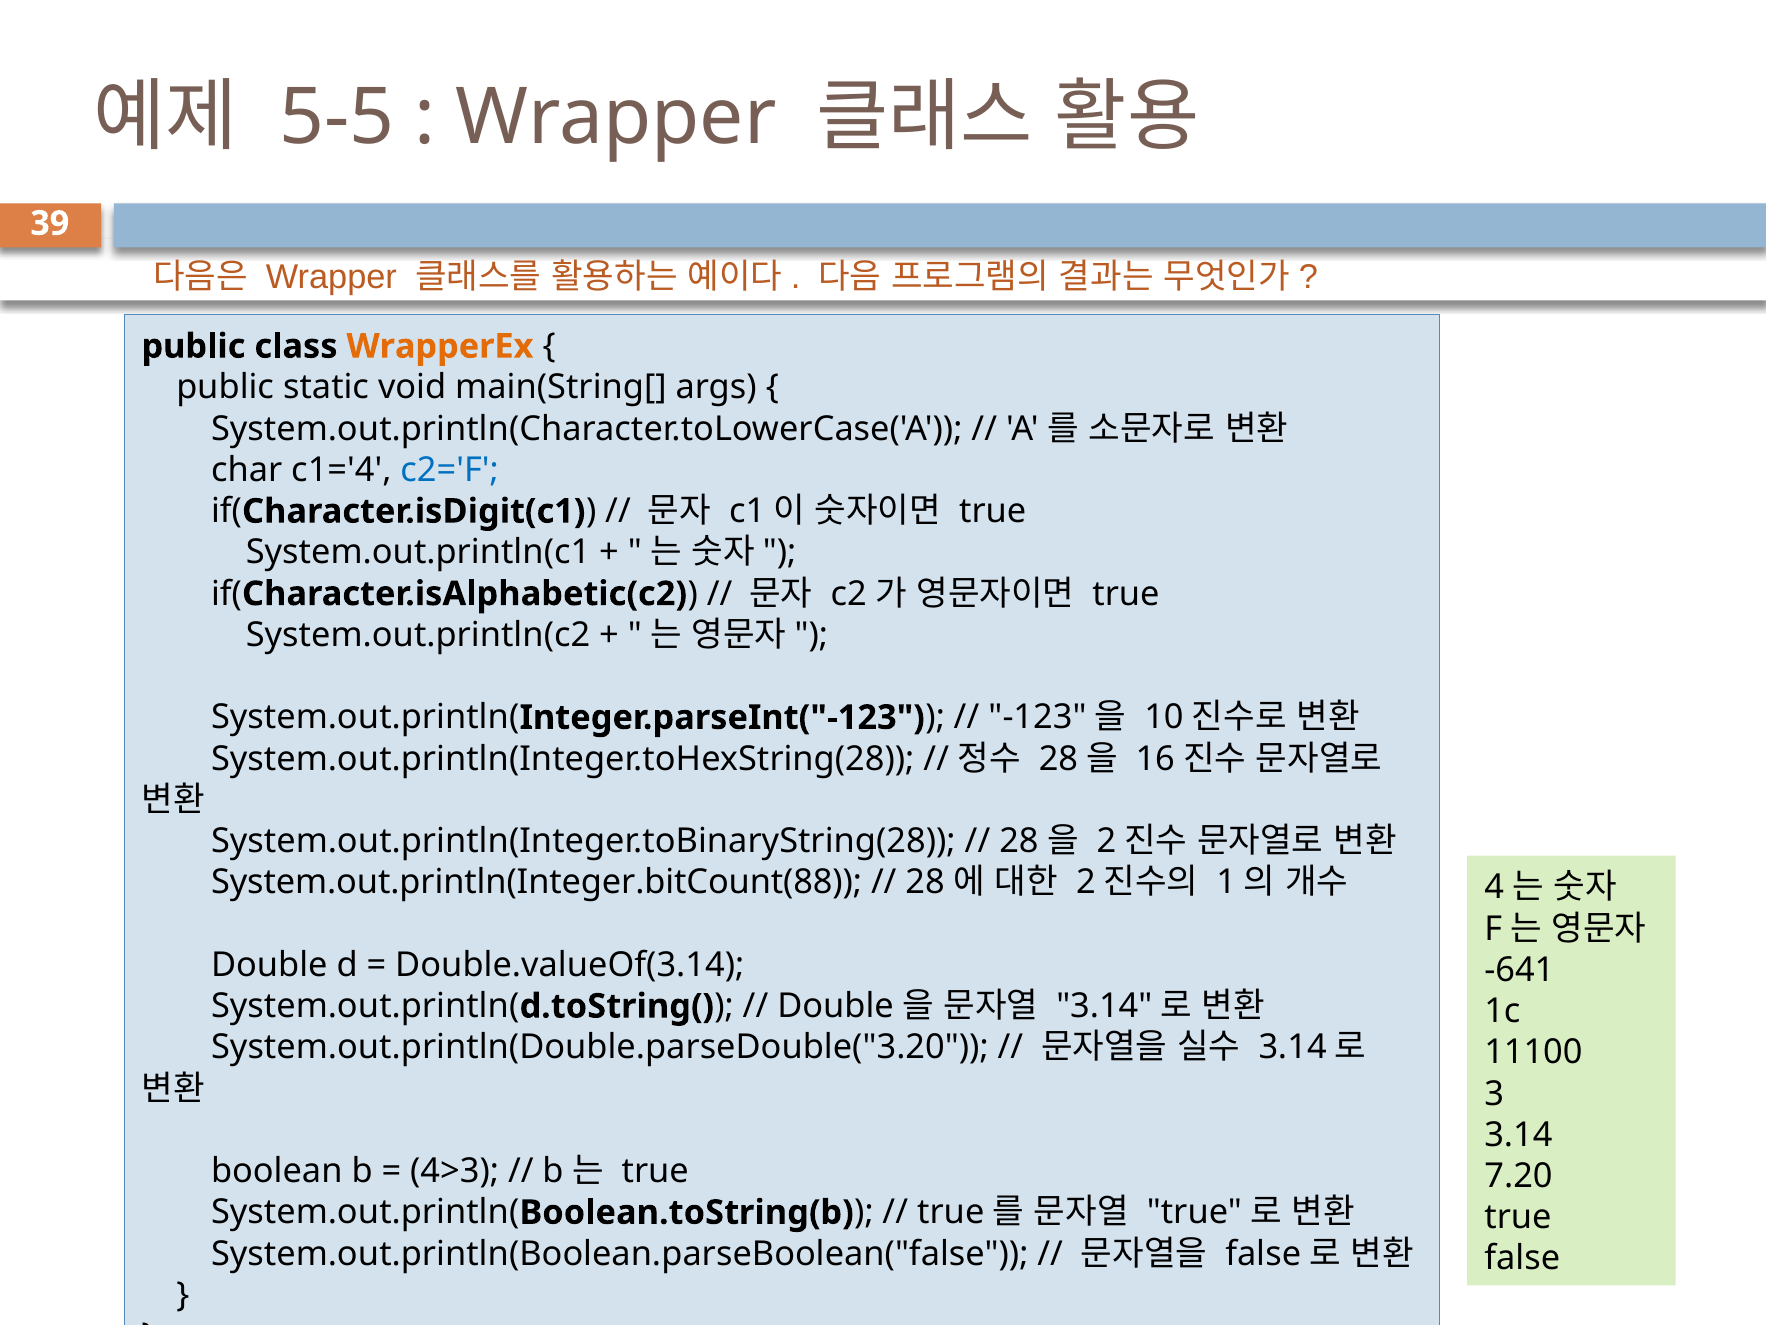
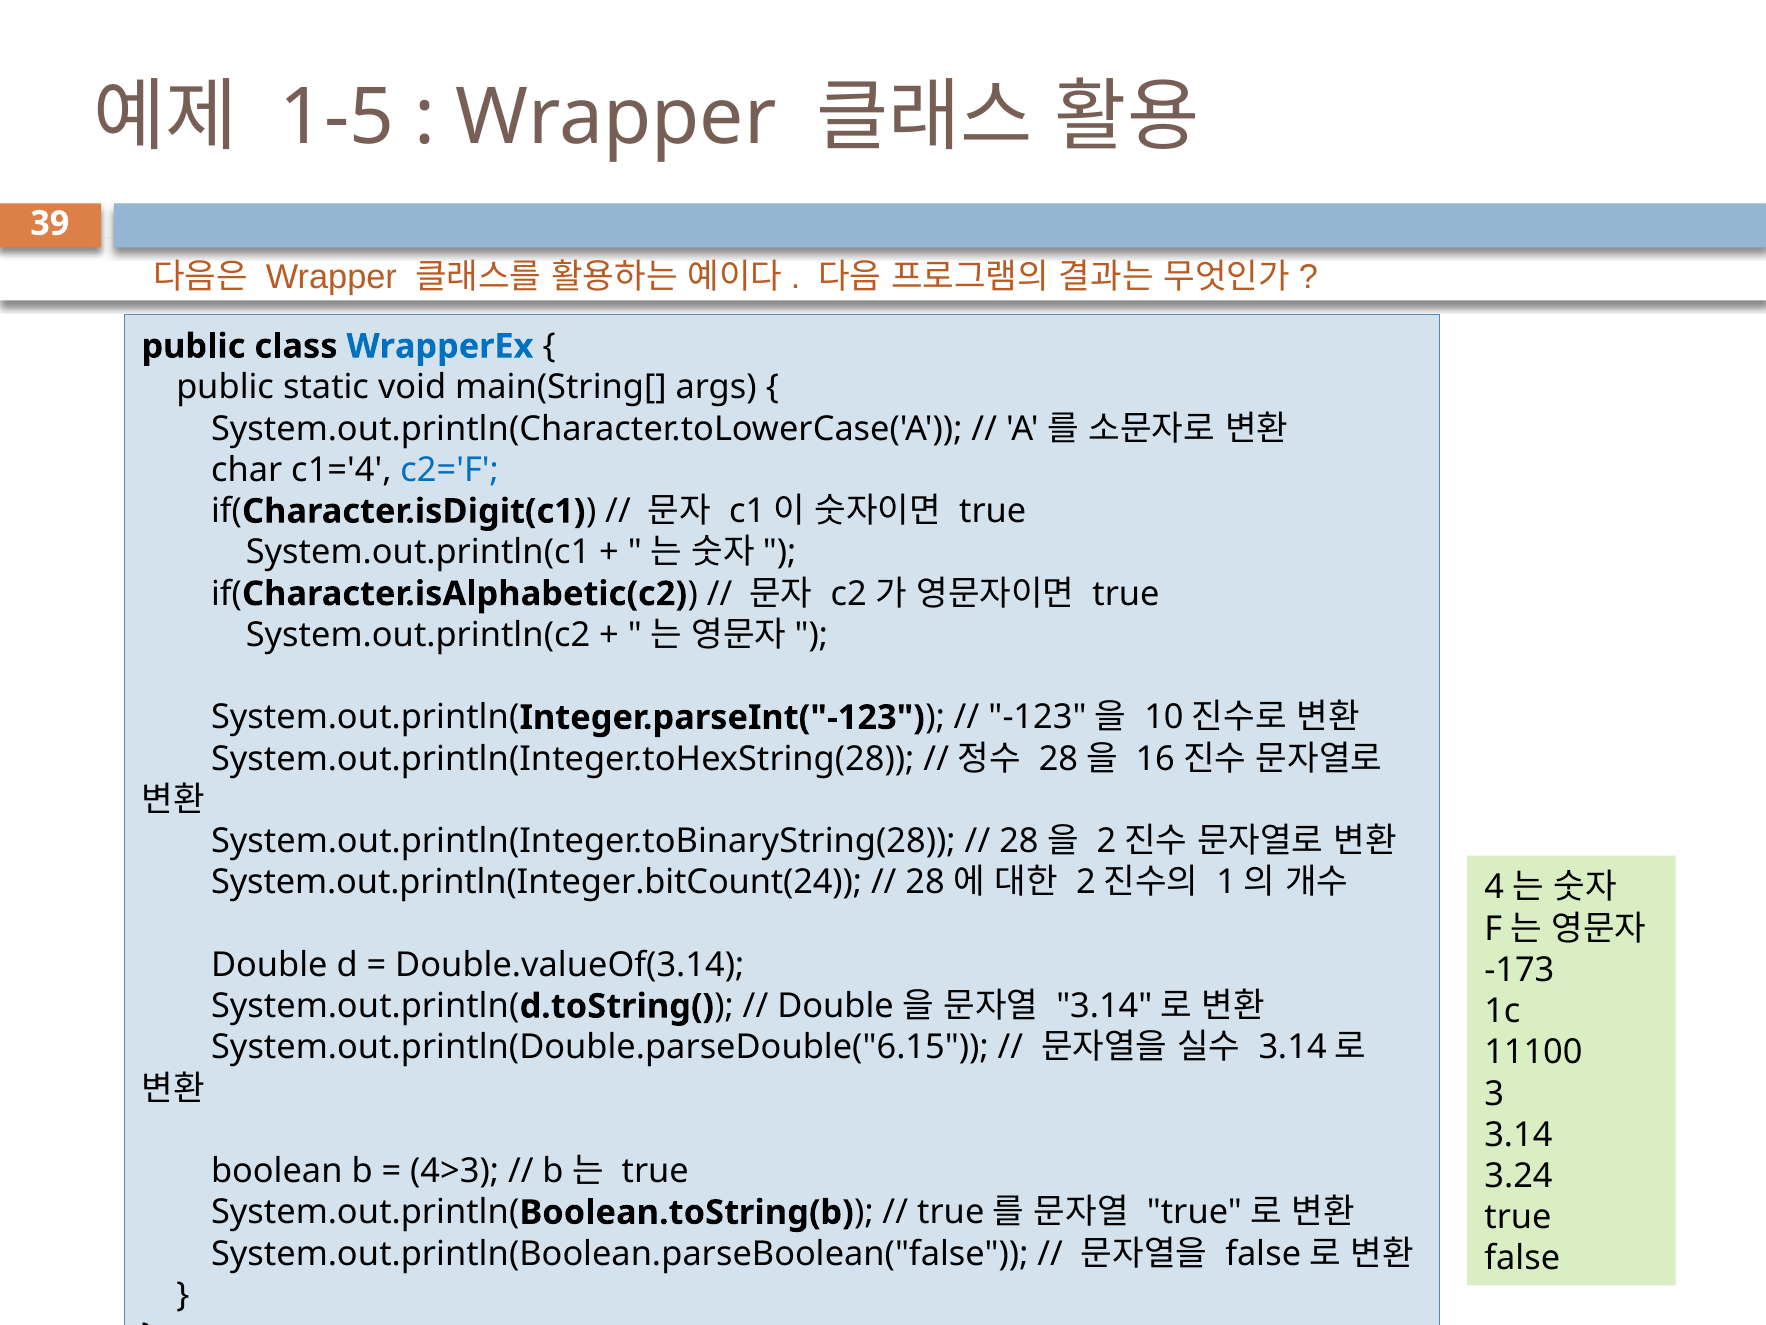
5-5: 5-5 -> 1-5 (337, 117)
WrapperEx colour: orange -> blue (440, 346)
System.out.println(Integer.bitCount(88: System.out.println(Integer.bitCount(88 -> System.out.println(Integer.bitCount(24 (537, 882)
-641: -641 -> -173 (1519, 970)
System.out.println(Double.parseDouble("3.20: System.out.println(Double.parseDouble("3.20 -> System.out.println(Double.parseDouble("6.15 (600, 1047)
7.20: 7.20 -> 3.24 (1518, 1176)
